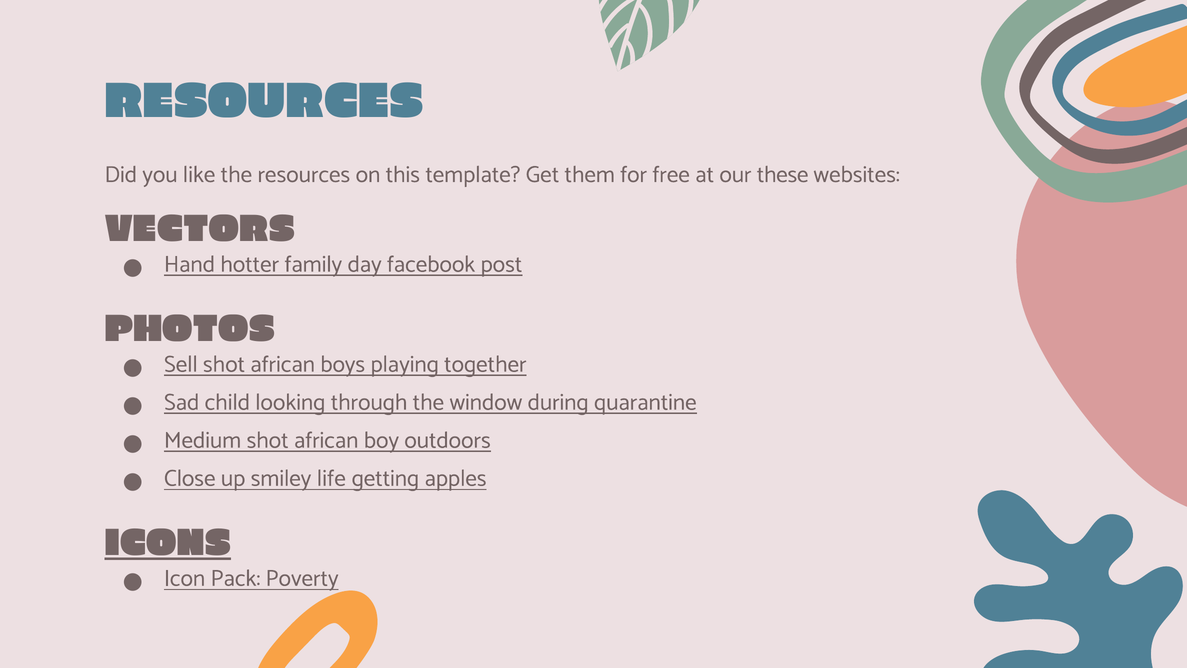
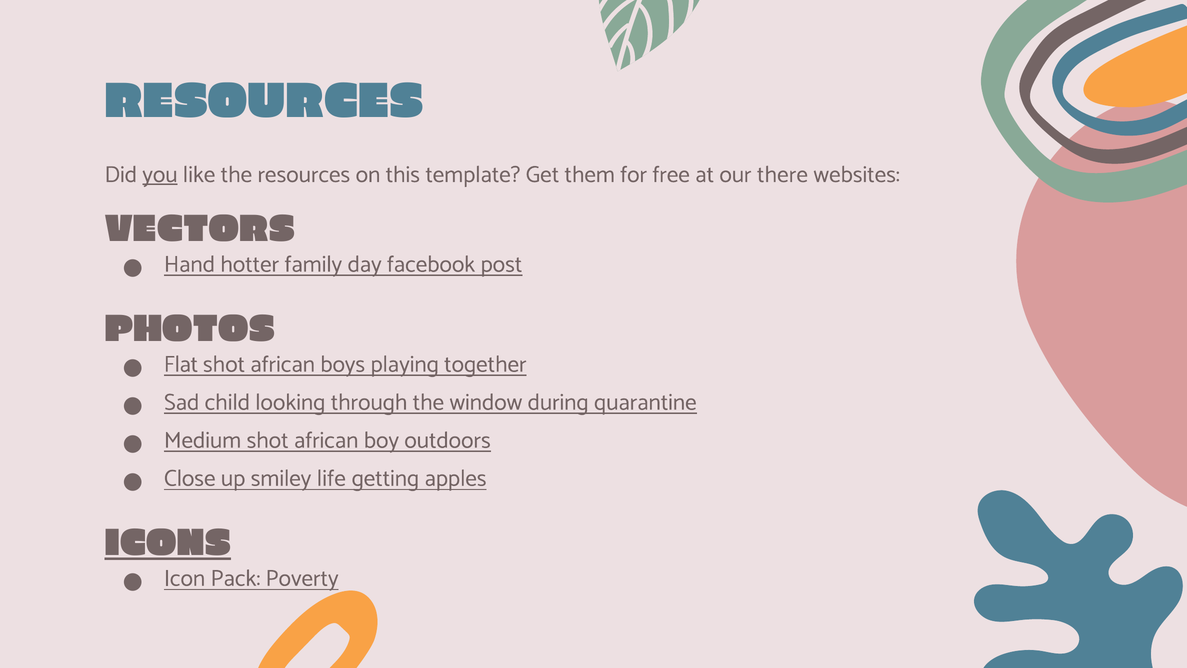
you underline: none -> present (160, 174)
these: these -> there (782, 174)
Sell: Sell -> Flat (181, 364)
